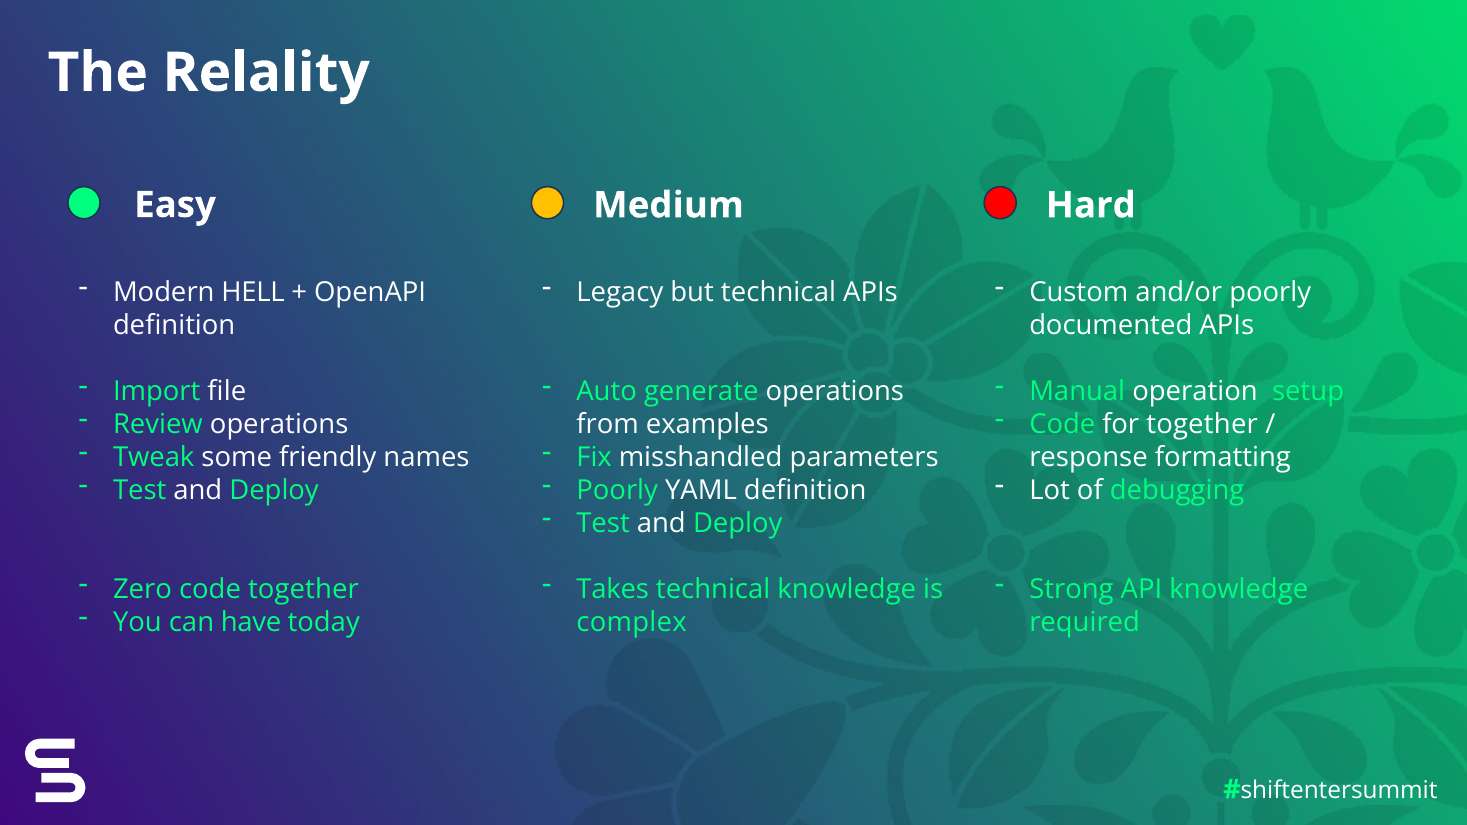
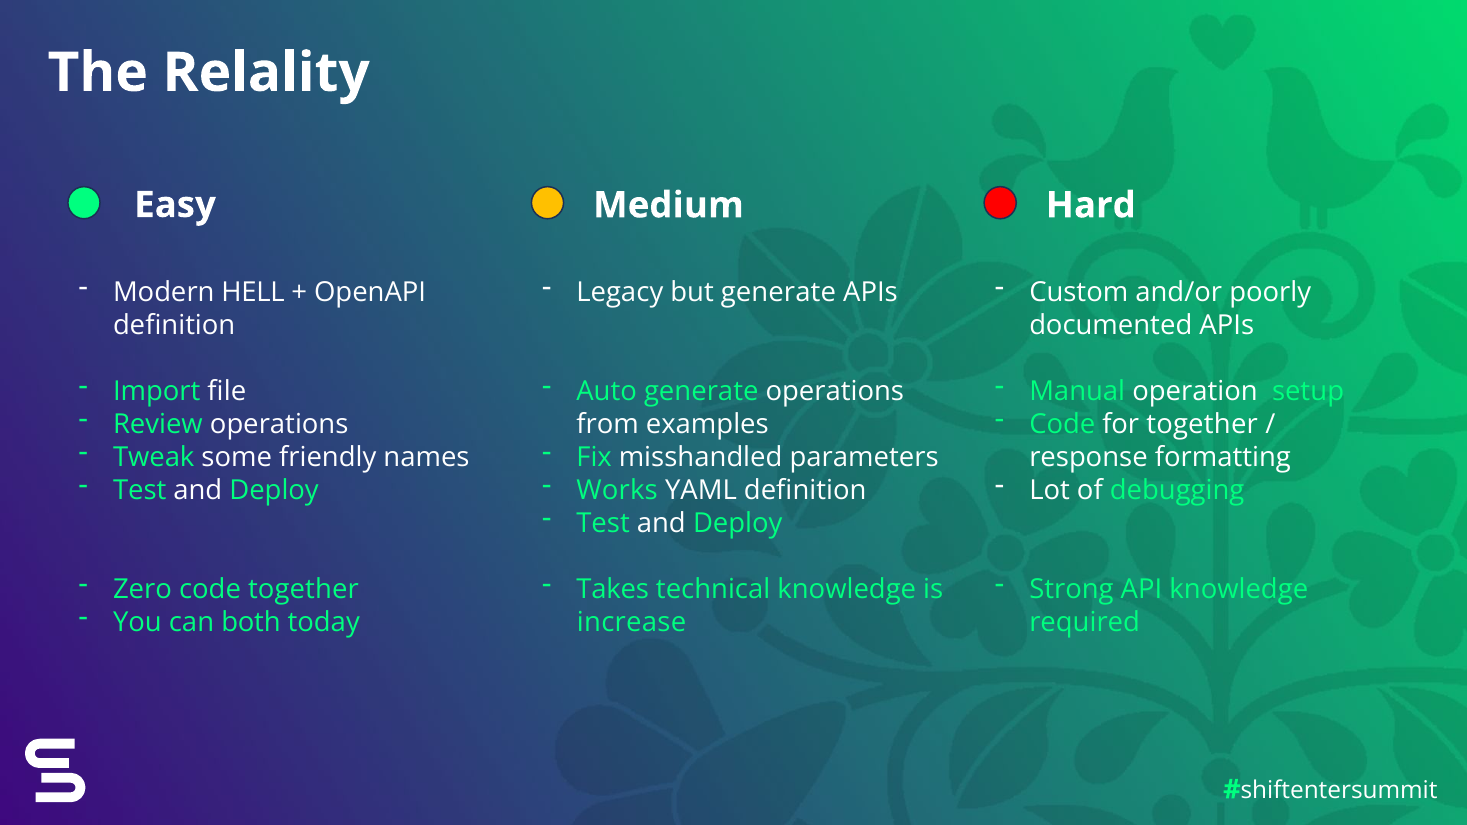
but technical: technical -> generate (778, 292)
Poorly: Poorly -> Works (617, 490)
have: have -> both (251, 622)
complex: complex -> increase (632, 622)
